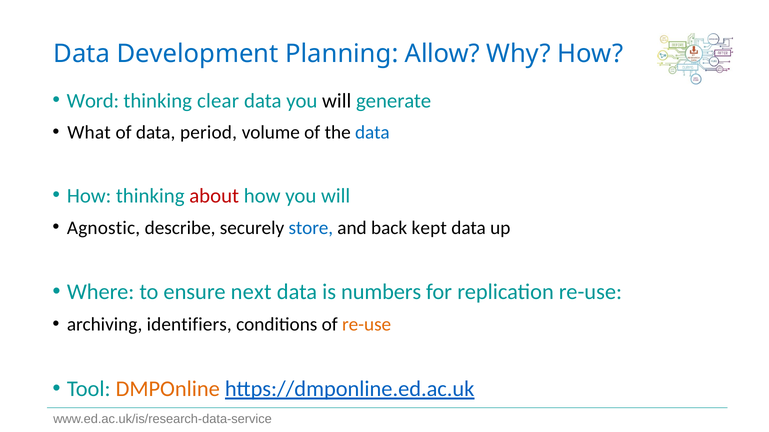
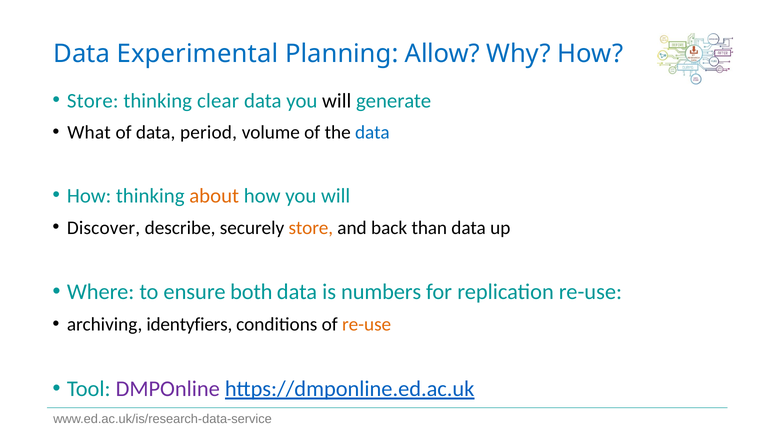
Development: Development -> Experimental (198, 54)
Word: Word -> Store (93, 101)
about colour: red -> orange (214, 196)
Agnostic: Agnostic -> Discover (104, 228)
store colour: blue -> orange (311, 228)
kept: kept -> than (429, 228)
next: next -> both (251, 292)
identifiers: identifiers -> identyfiers (189, 325)
DMPOnline colour: orange -> purple (168, 389)
